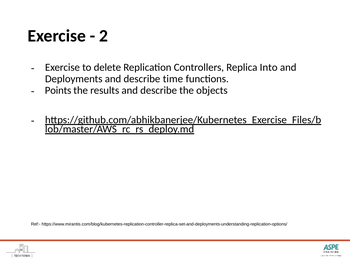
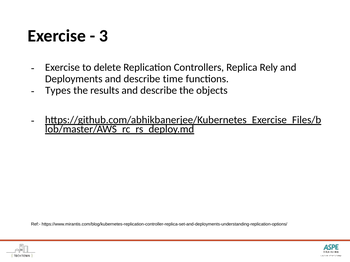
2: 2 -> 3 (103, 36)
Into: Into -> Rely (269, 68)
Points: Points -> Types (58, 91)
